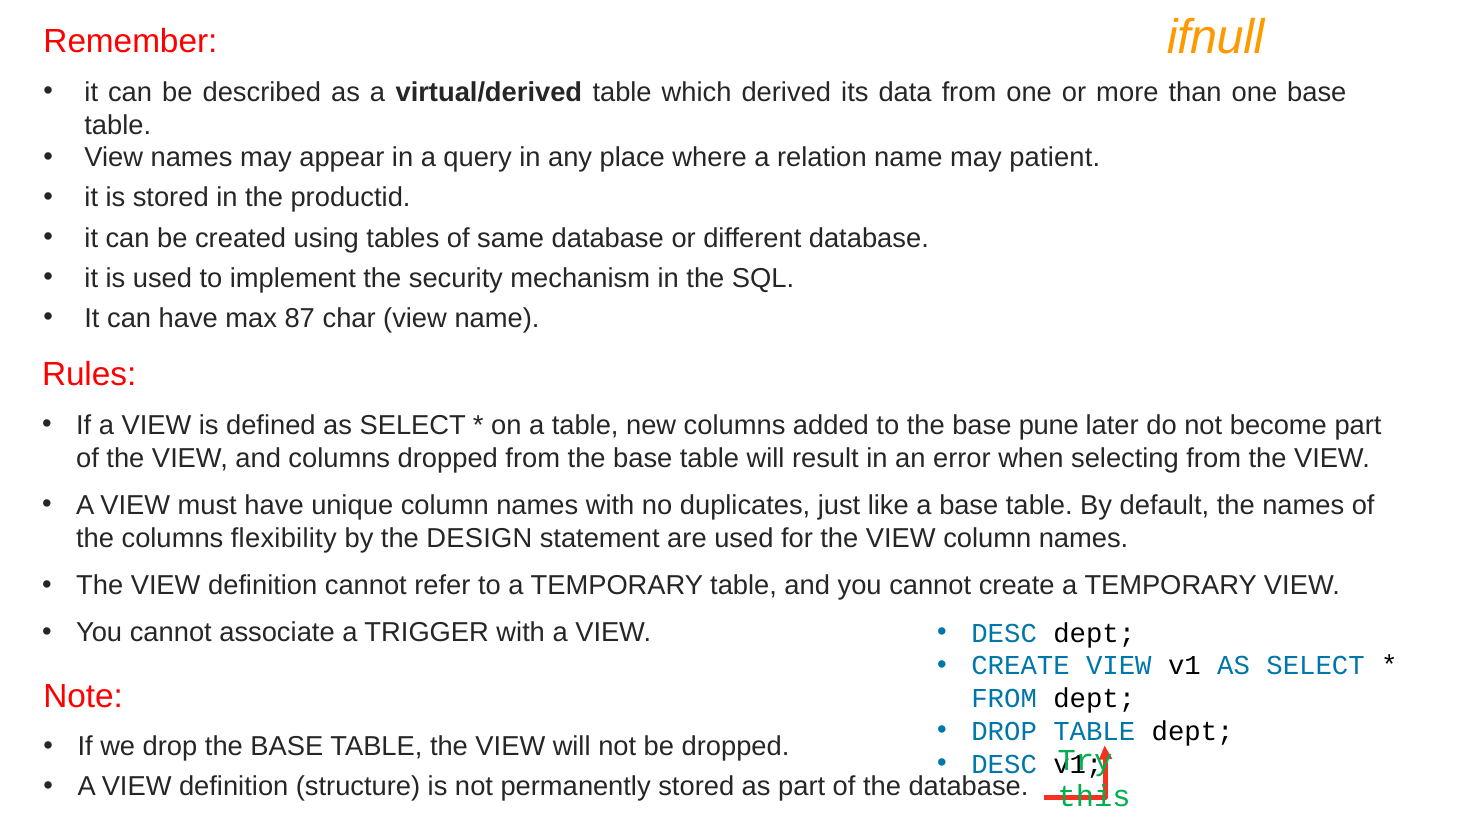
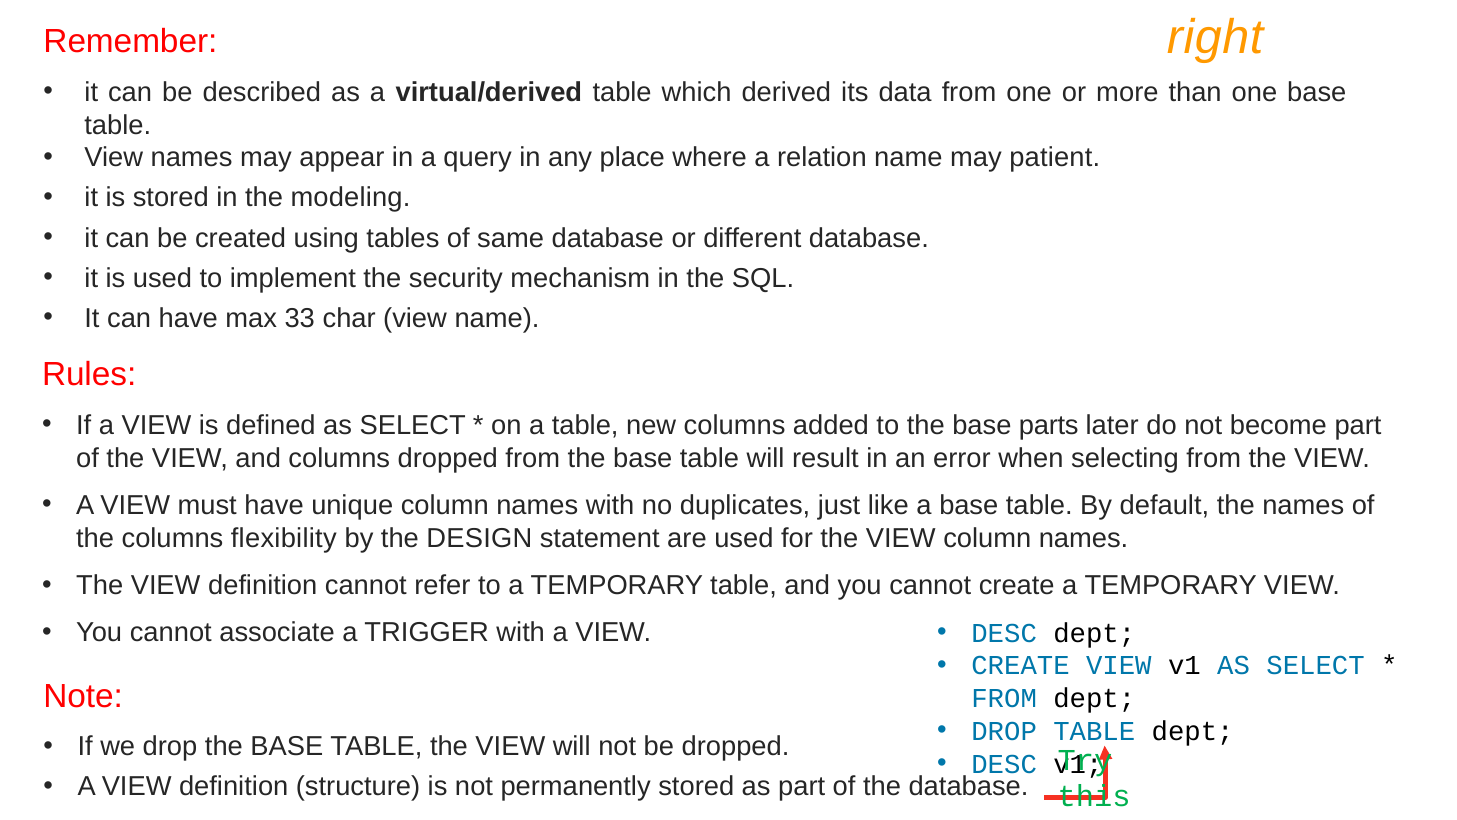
ifnull: ifnull -> right (1215, 38)
productid: productid -> modeling (350, 198)
87: 87 -> 33 (300, 318)
pune: pune -> parts (1049, 425)
